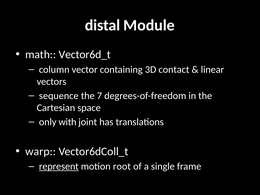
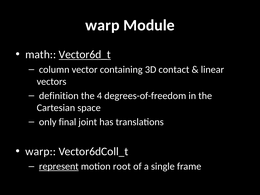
distal: distal -> warp (102, 25)
Vector6d_t underline: none -> present (85, 55)
sequence: sequence -> definition (59, 96)
7: 7 -> 4 (99, 96)
with: with -> final (67, 122)
